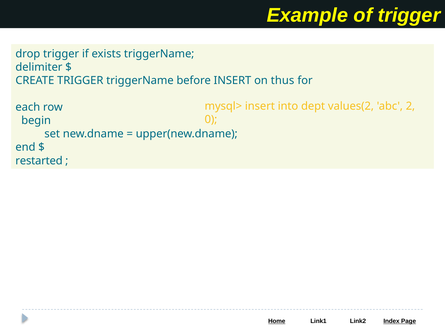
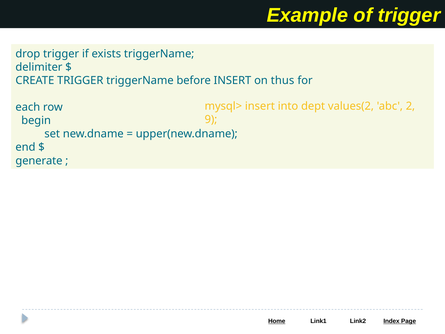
0: 0 -> 9 (211, 119)
restarted: restarted -> generate (39, 161)
